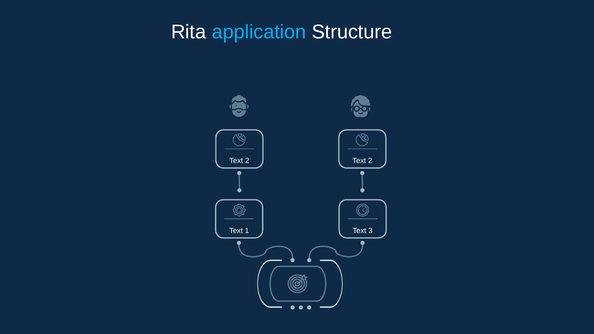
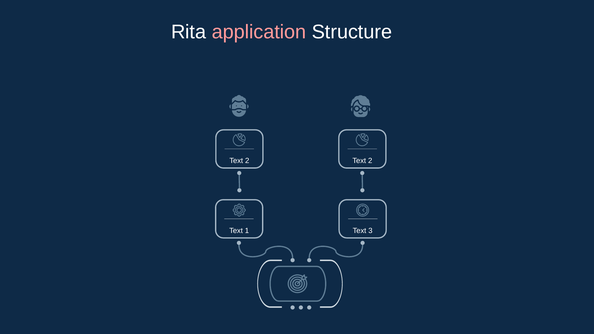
application colour: light blue -> pink (259, 32)
